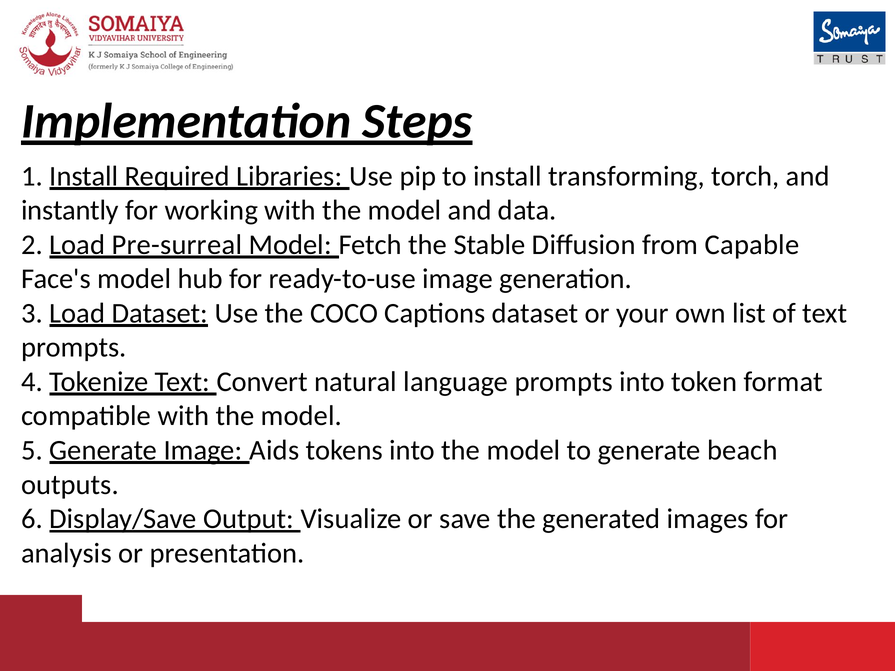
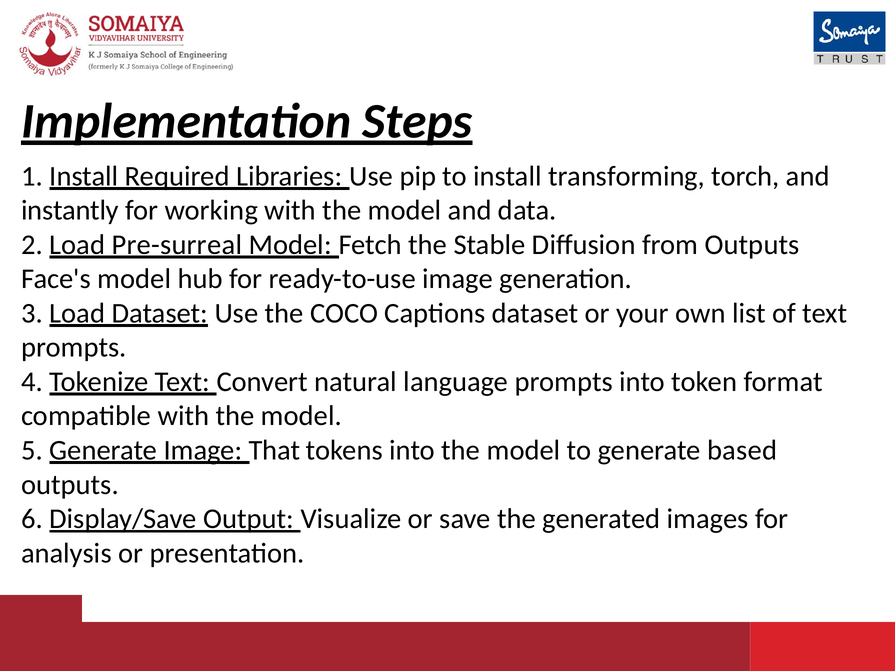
from Capable: Capable -> Outputs (752, 245)
Aids: Aids -> That (275, 450)
beach: beach -> based (742, 450)
